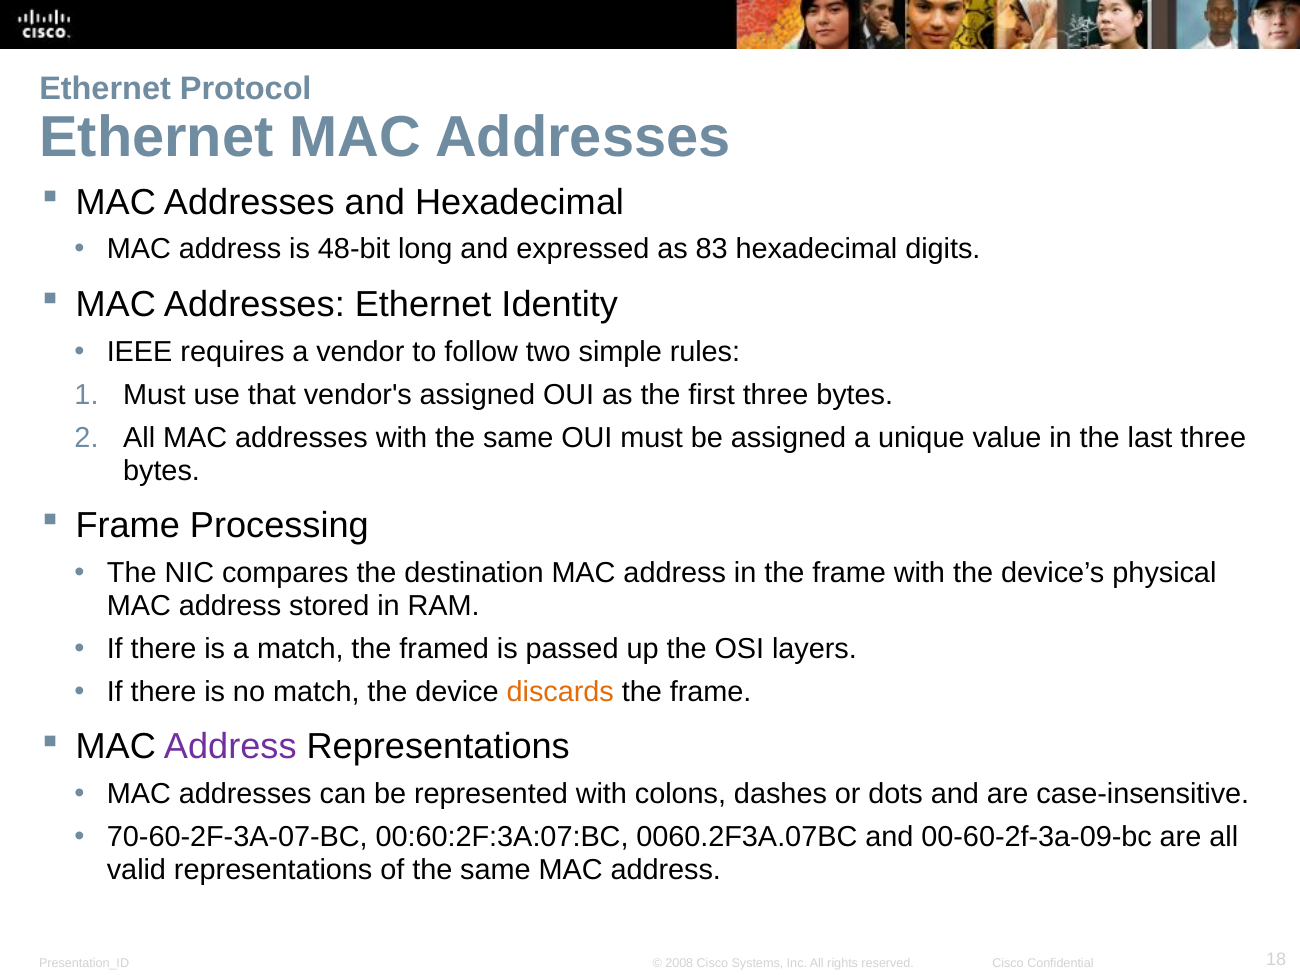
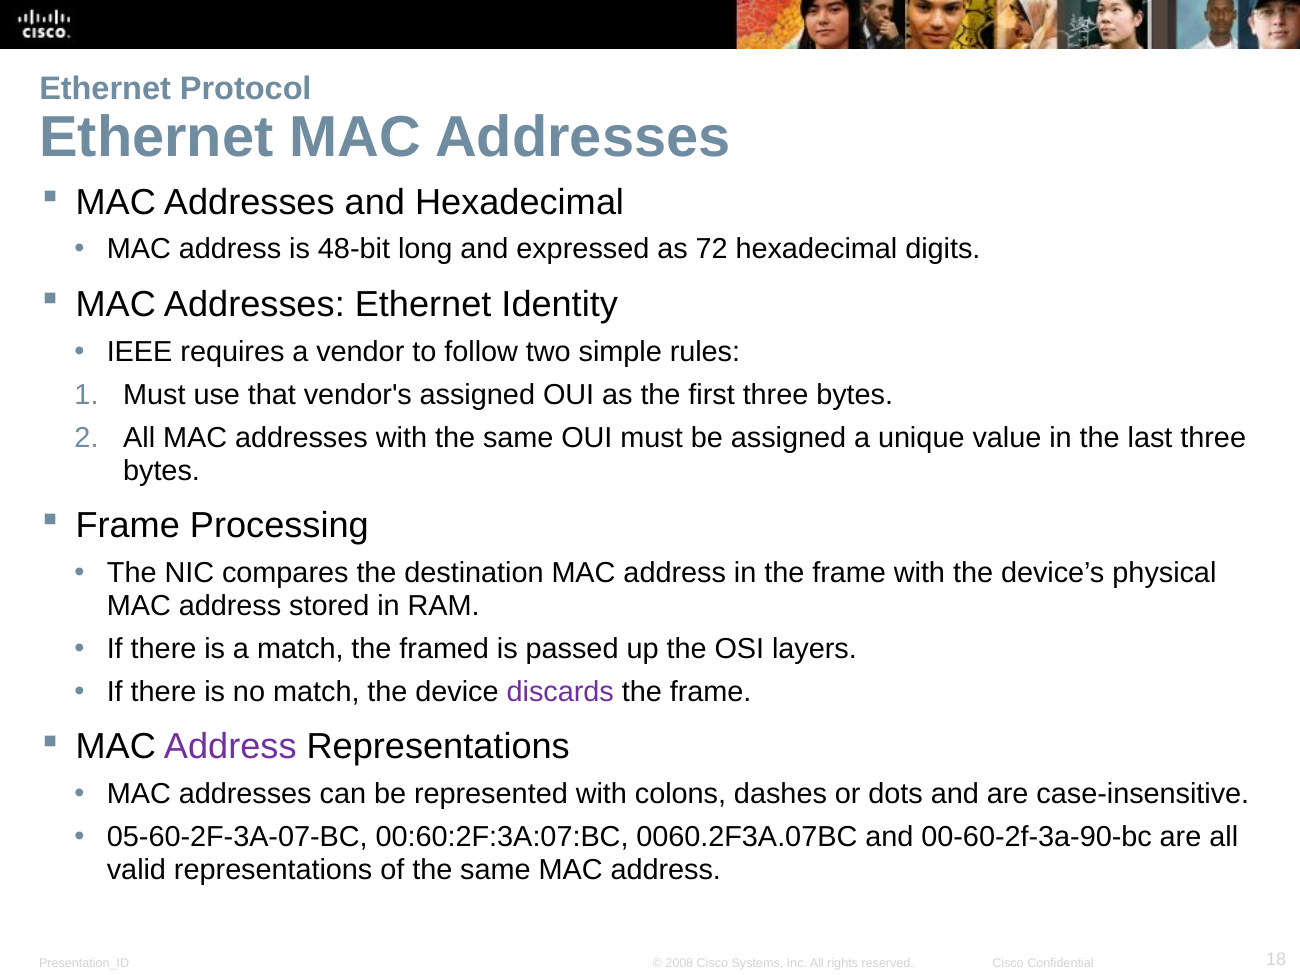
83: 83 -> 72 (712, 249)
discards colour: orange -> purple (560, 692)
70-60-2F-3A-07-BC: 70-60-2F-3A-07-BC -> 05-60-2F-3A-07-BC (237, 837)
00-60-2f-3a-09-bc: 00-60-2f-3a-09-bc -> 00-60-2f-3a-90-bc (1037, 837)
